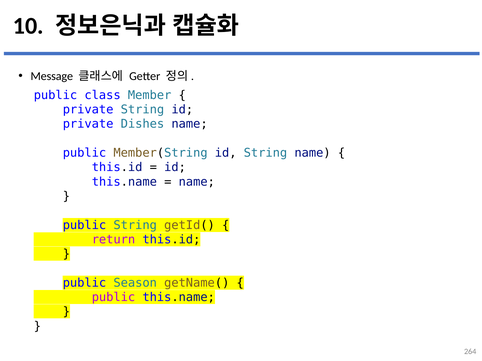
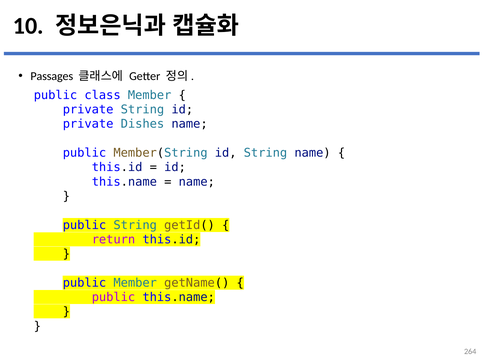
Message: Message -> Passages (52, 76)
public Season: Season -> Member (135, 283)
